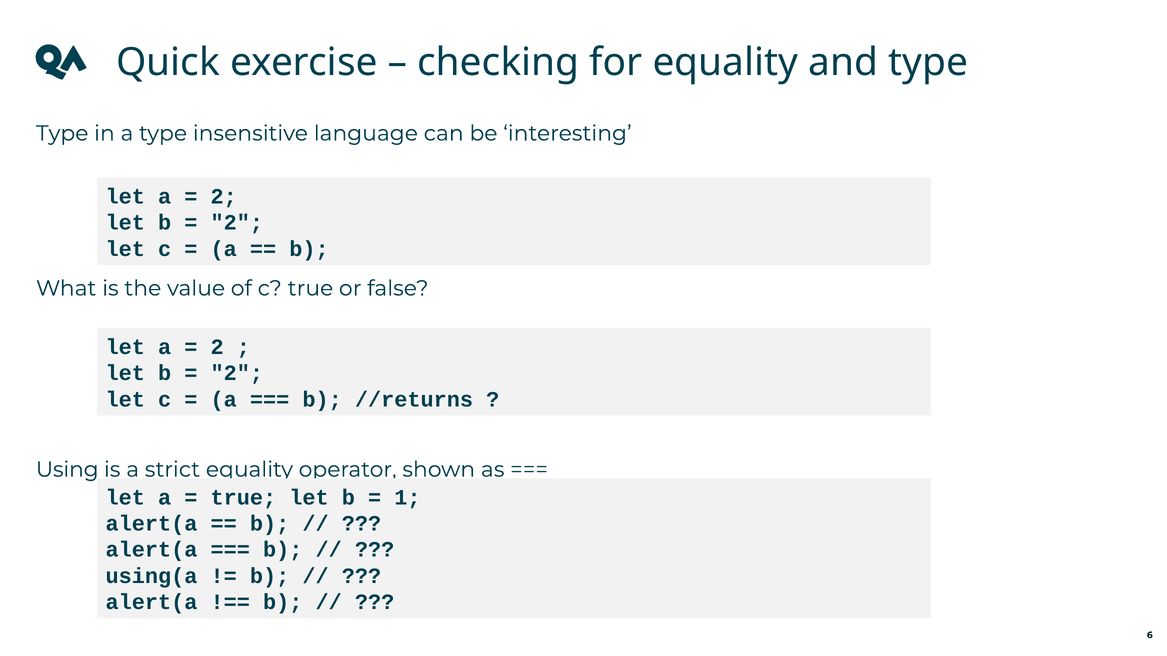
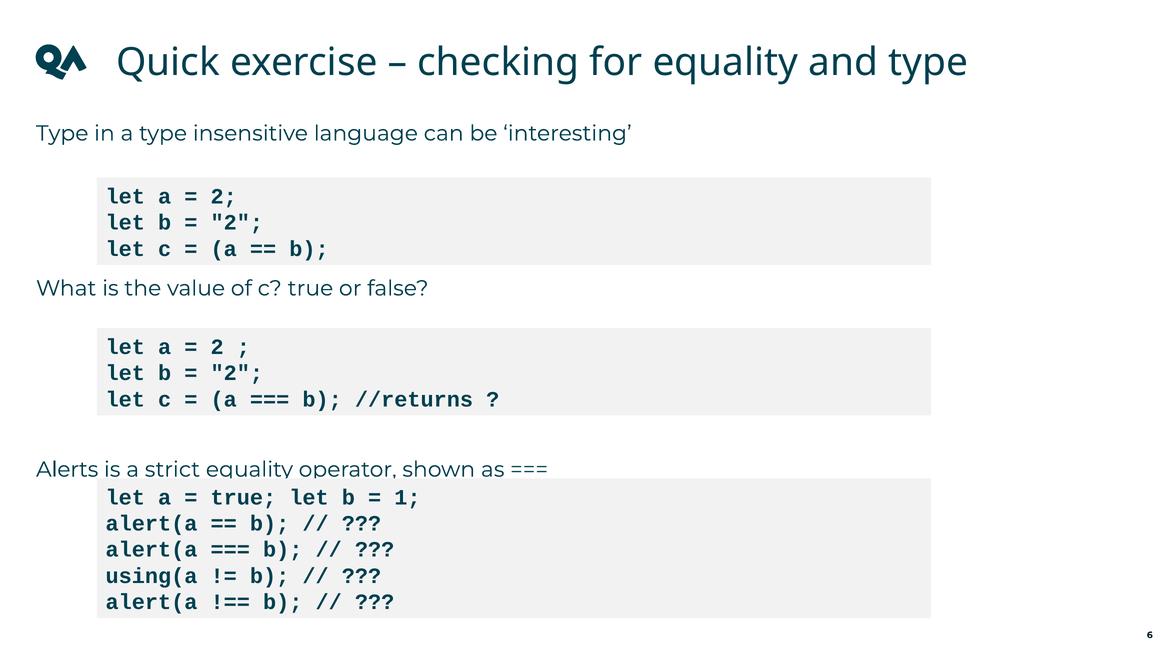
Using: Using -> Alerts (67, 470)
